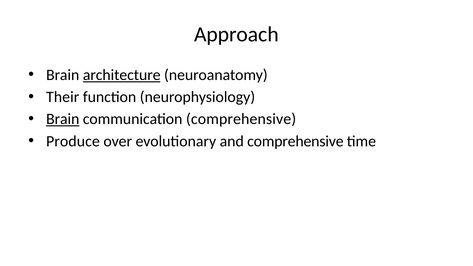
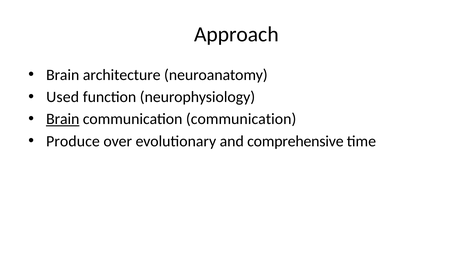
architecture underline: present -> none (122, 75)
Their: Their -> Used (63, 97)
communication comprehensive: comprehensive -> communication (241, 119)
